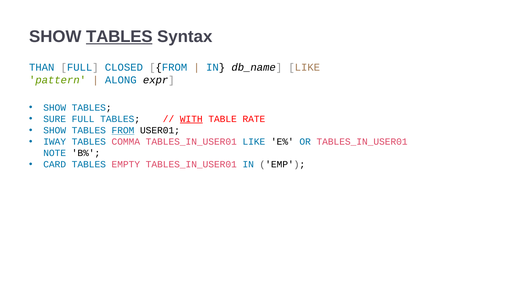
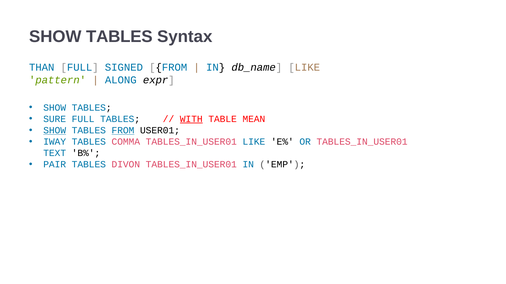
TABLES underline: present -> none (119, 37)
CLOSED: CLOSED -> SIGNED (124, 67)
RATE: RATE -> MEAN (254, 119)
SHOW underline: none -> present (55, 131)
NOTE: NOTE -> TEXT (55, 153)
CARD: CARD -> PAIR (55, 165)
EMPTY: EMPTY -> DIVON (126, 165)
